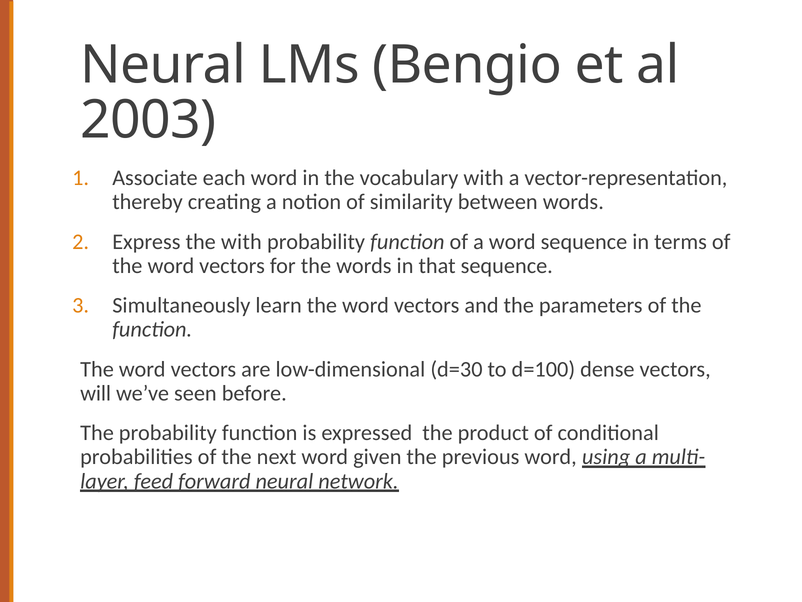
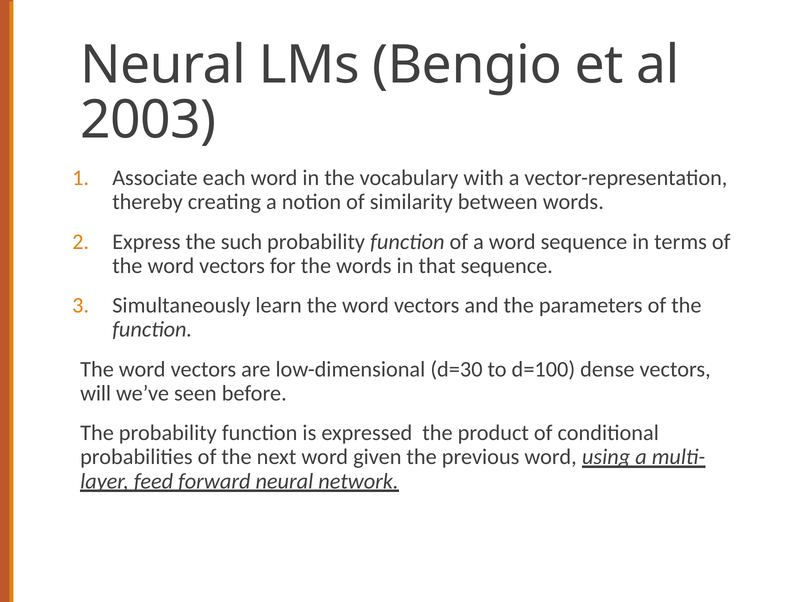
the with: with -> such (242, 242)
